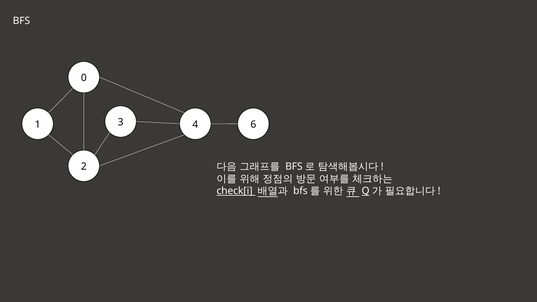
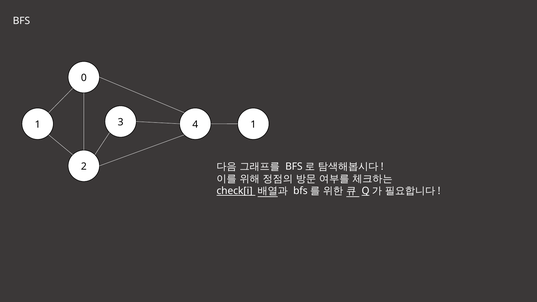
4 6: 6 -> 1 (253, 124)
